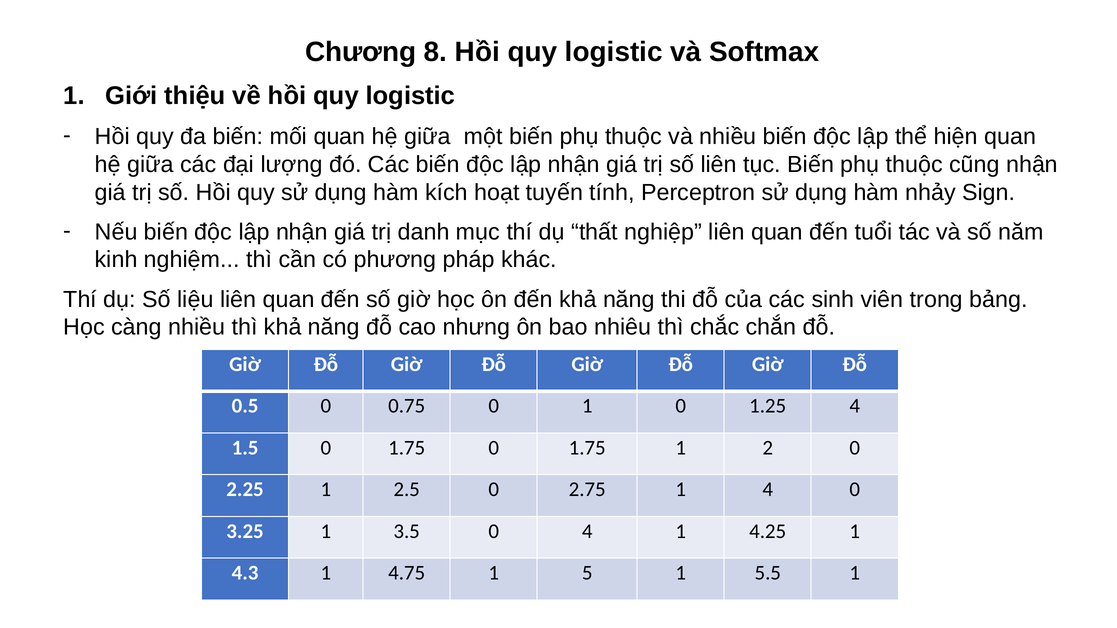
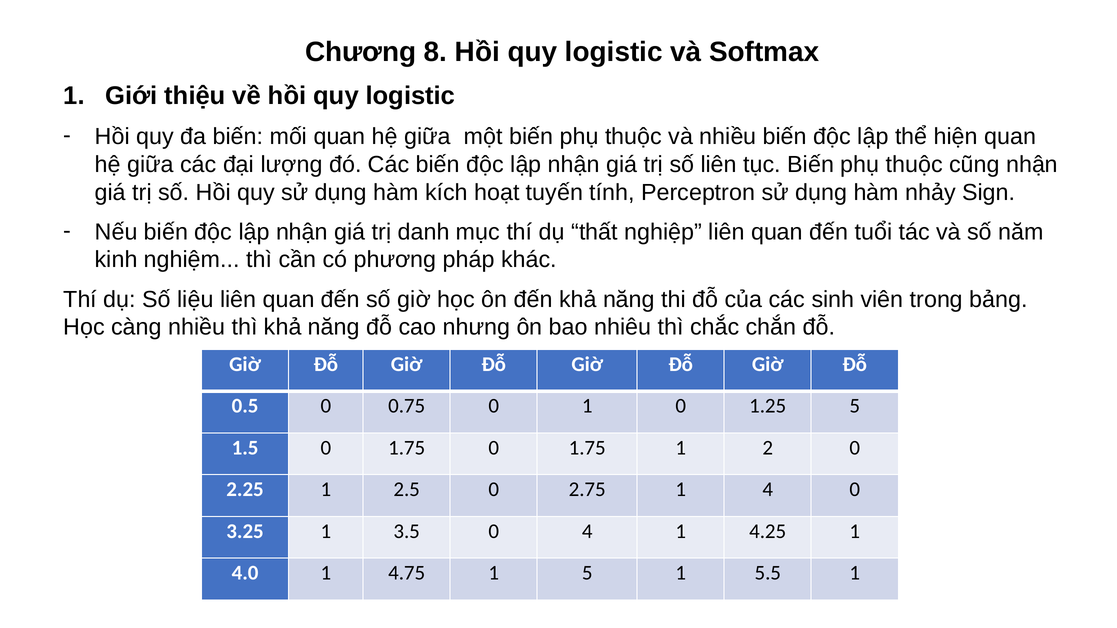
1.25 4: 4 -> 5 (855, 406)
4.3: 4.3 -> 4.0 (245, 573)
